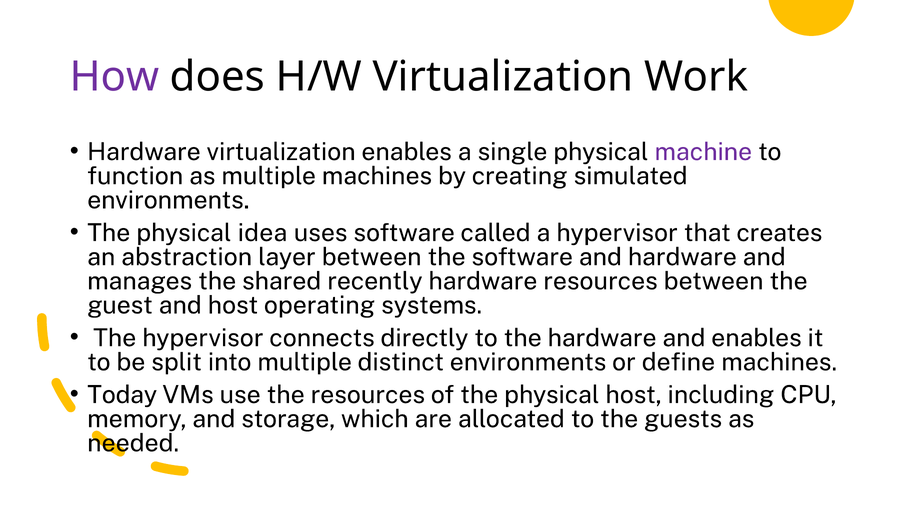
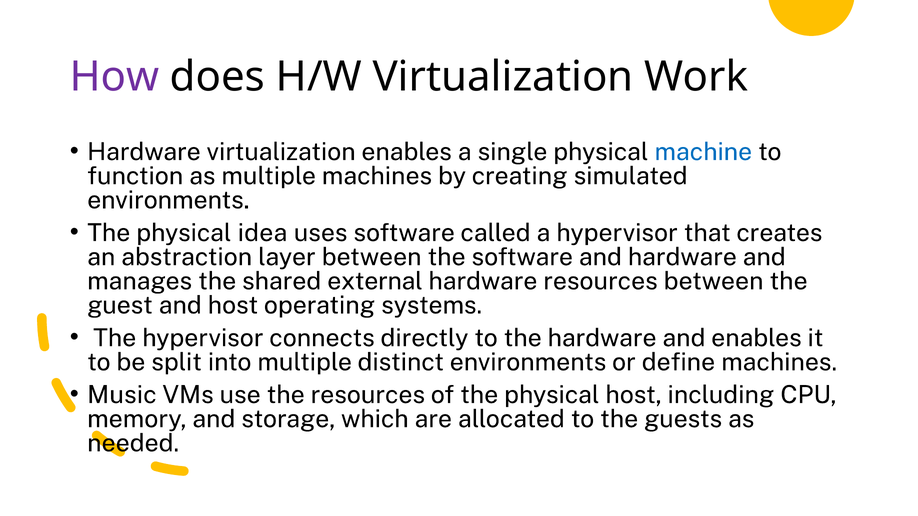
machine colour: purple -> blue (703, 152)
recently: recently -> external (375, 281)
Today: Today -> Music (122, 395)
